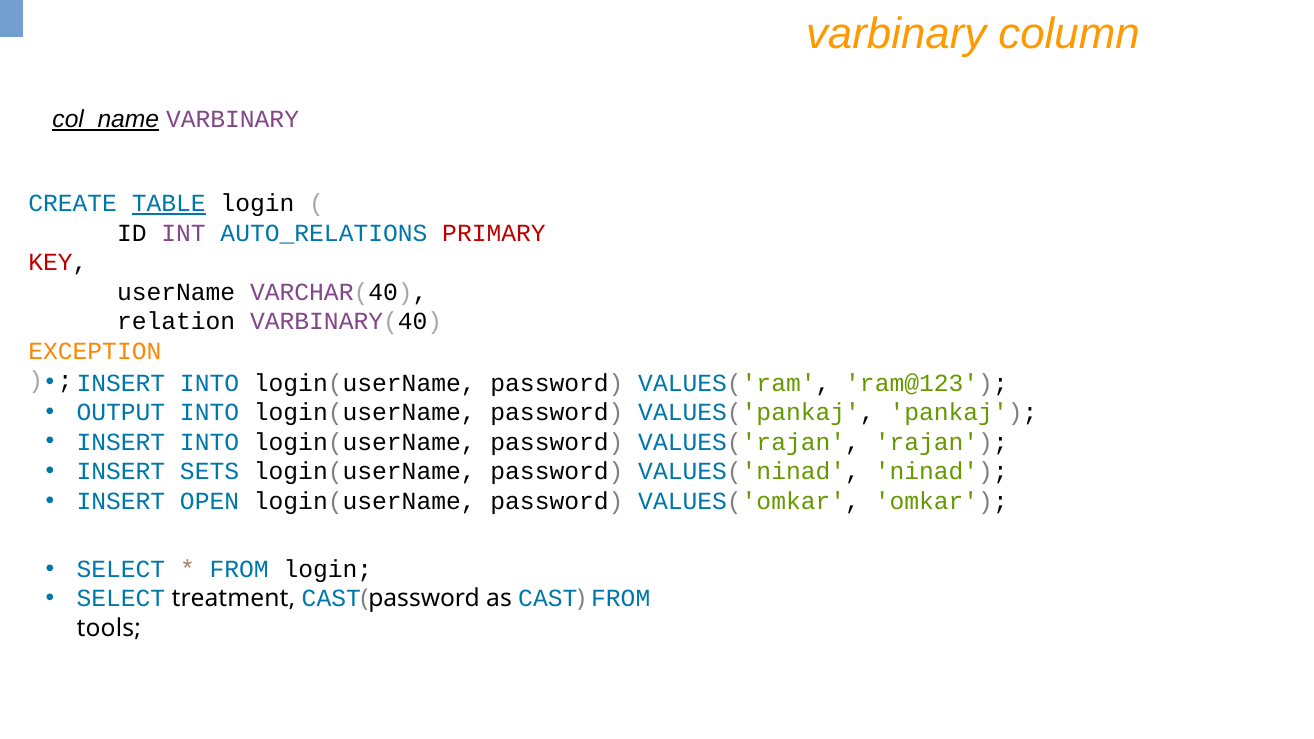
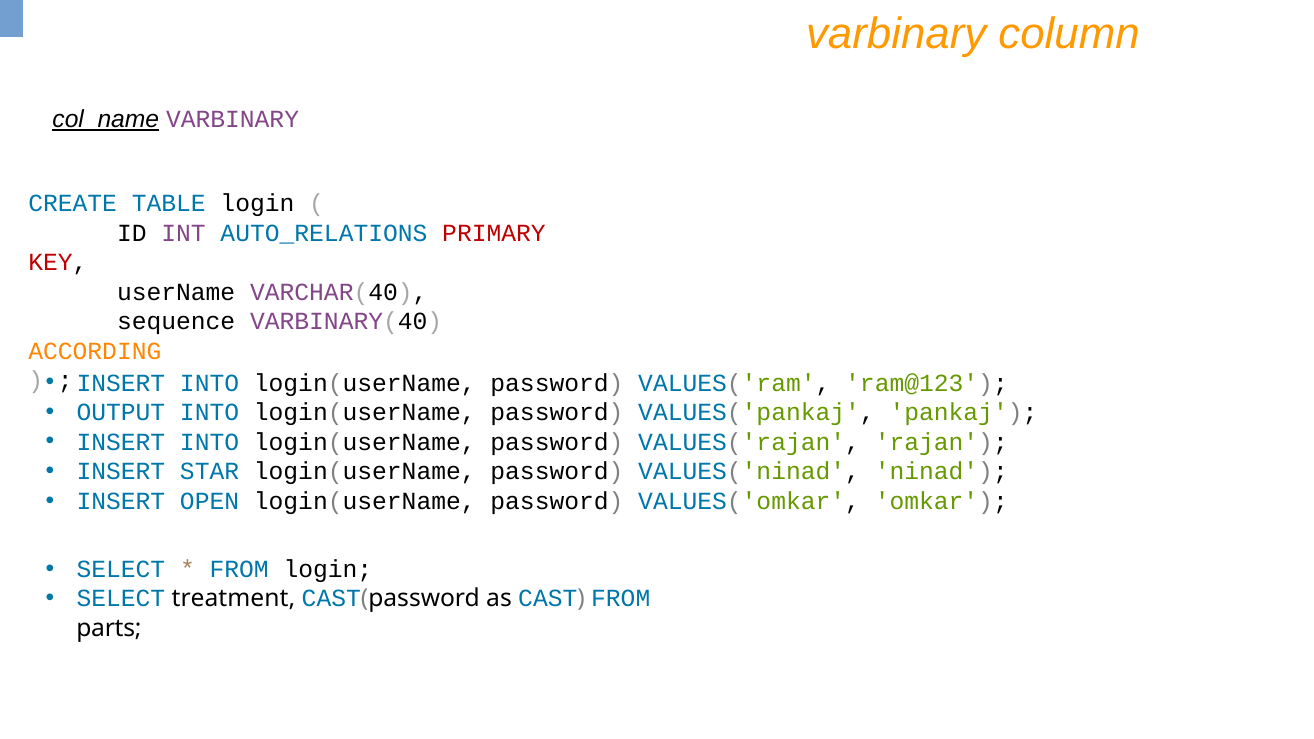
TABLE underline: present -> none (169, 203)
relation: relation -> sequence (176, 322)
EXCEPTION: EXCEPTION -> ACCORDING (95, 351)
SETS: SETS -> STAR (210, 472)
tools: tools -> parts (109, 629)
